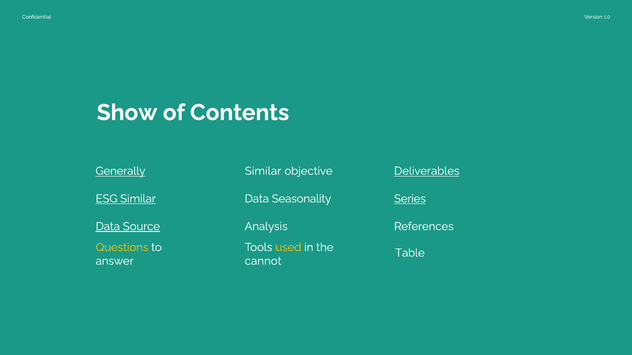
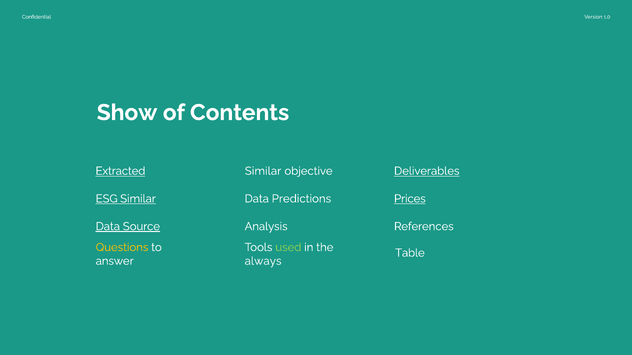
Generally: Generally -> Extracted (120, 171)
Seasonality: Seasonality -> Predictions (301, 199)
Series: Series -> Prices (410, 199)
used colour: yellow -> light green (288, 248)
cannot: cannot -> always (263, 261)
